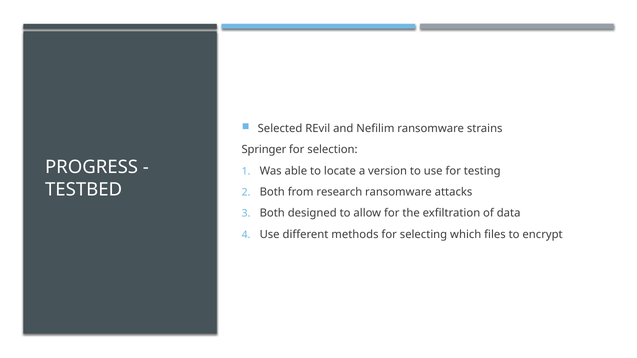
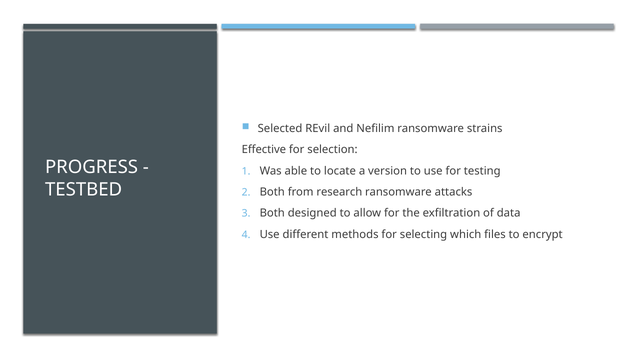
Springer: Springer -> Effective (264, 150)
